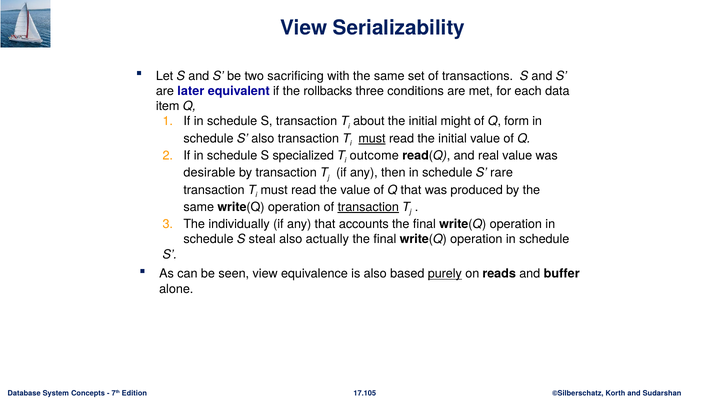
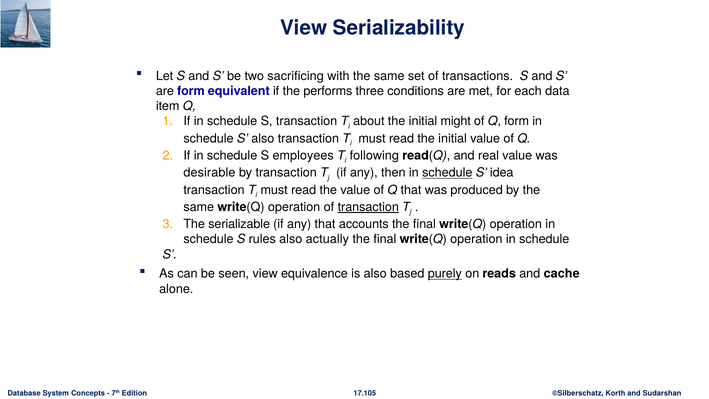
are later: later -> form (191, 91)
rollbacks: rollbacks -> performs (328, 91)
must underline: present -> none (372, 138)
specialized: specialized -> employees (303, 156)
outcome: outcome -> following (374, 156)
schedule underline: none -> present (447, 173)
rare: rare -> idea (502, 173)
individually: individually -> serializable (239, 224)
steal: steal -> rules (262, 239)
buffer: buffer -> cache (562, 274)
